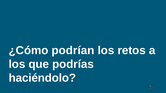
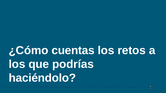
podrían: podrían -> cuentas (73, 51)
